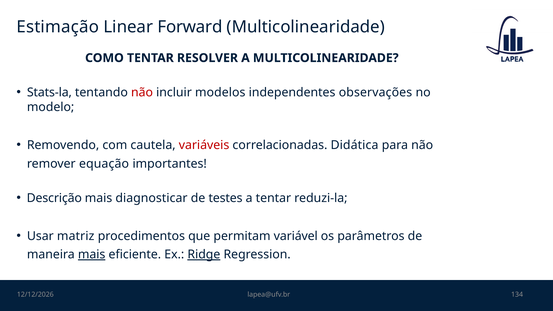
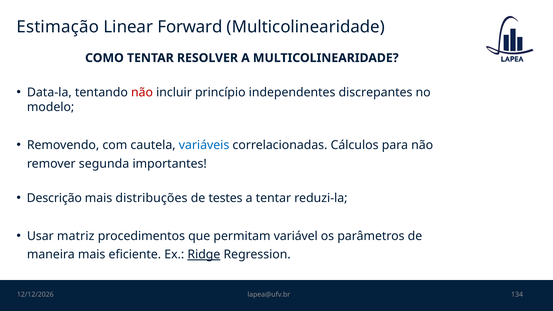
Stats-la: Stats-la -> Data-la (49, 92)
modelos: modelos -> princípio (220, 92)
observações: observações -> discrepantes (376, 92)
variáveis colour: red -> blue (204, 145)
Didática: Didática -> Cálculos (355, 145)
equação: equação -> segunda (104, 164)
diagnosticar: diagnosticar -> distribuções (151, 198)
mais underline: present -> none (92, 255)
